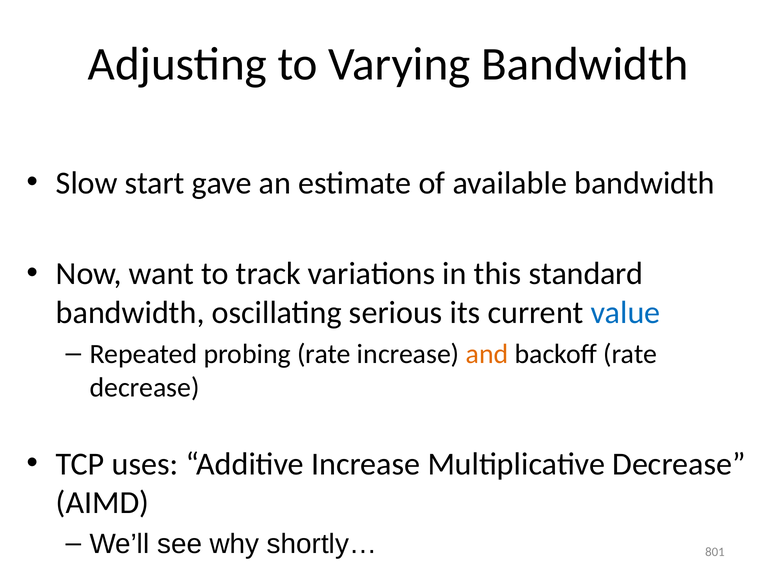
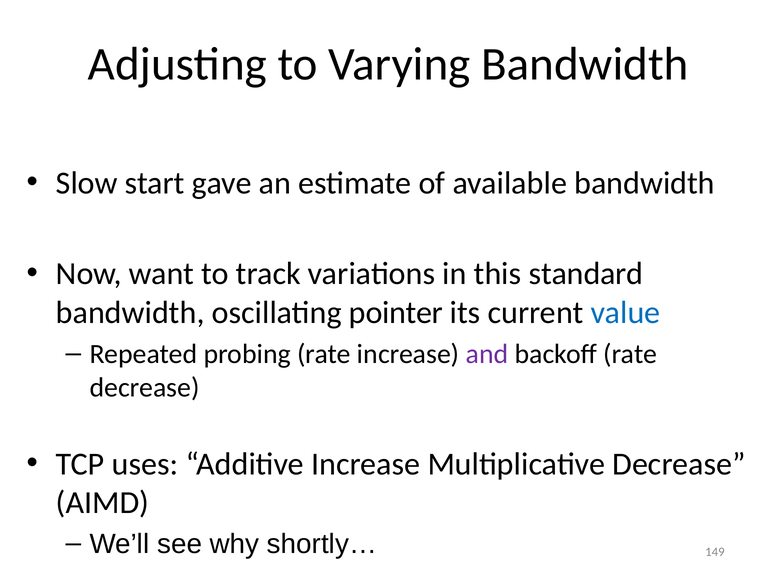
serious: serious -> pointer (396, 313)
and colour: orange -> purple (487, 354)
801: 801 -> 149 (715, 552)
